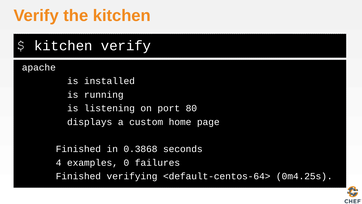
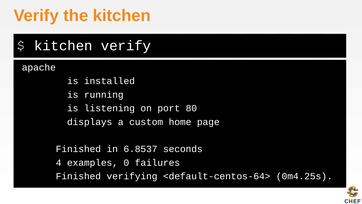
0.3868: 0.3868 -> 6.8537 (140, 149)
